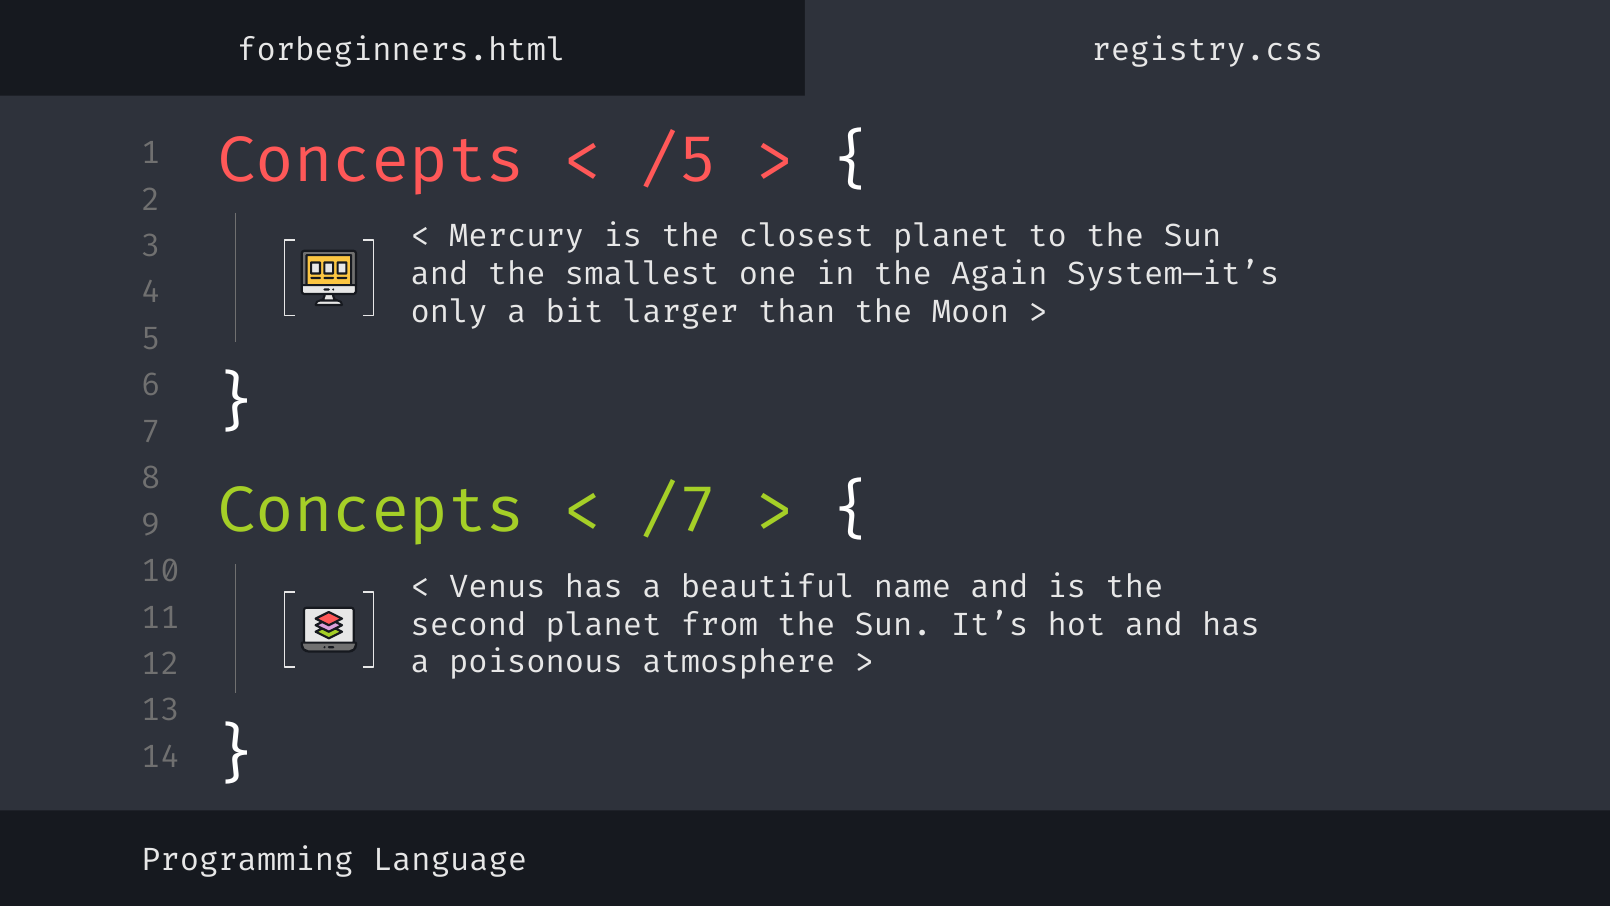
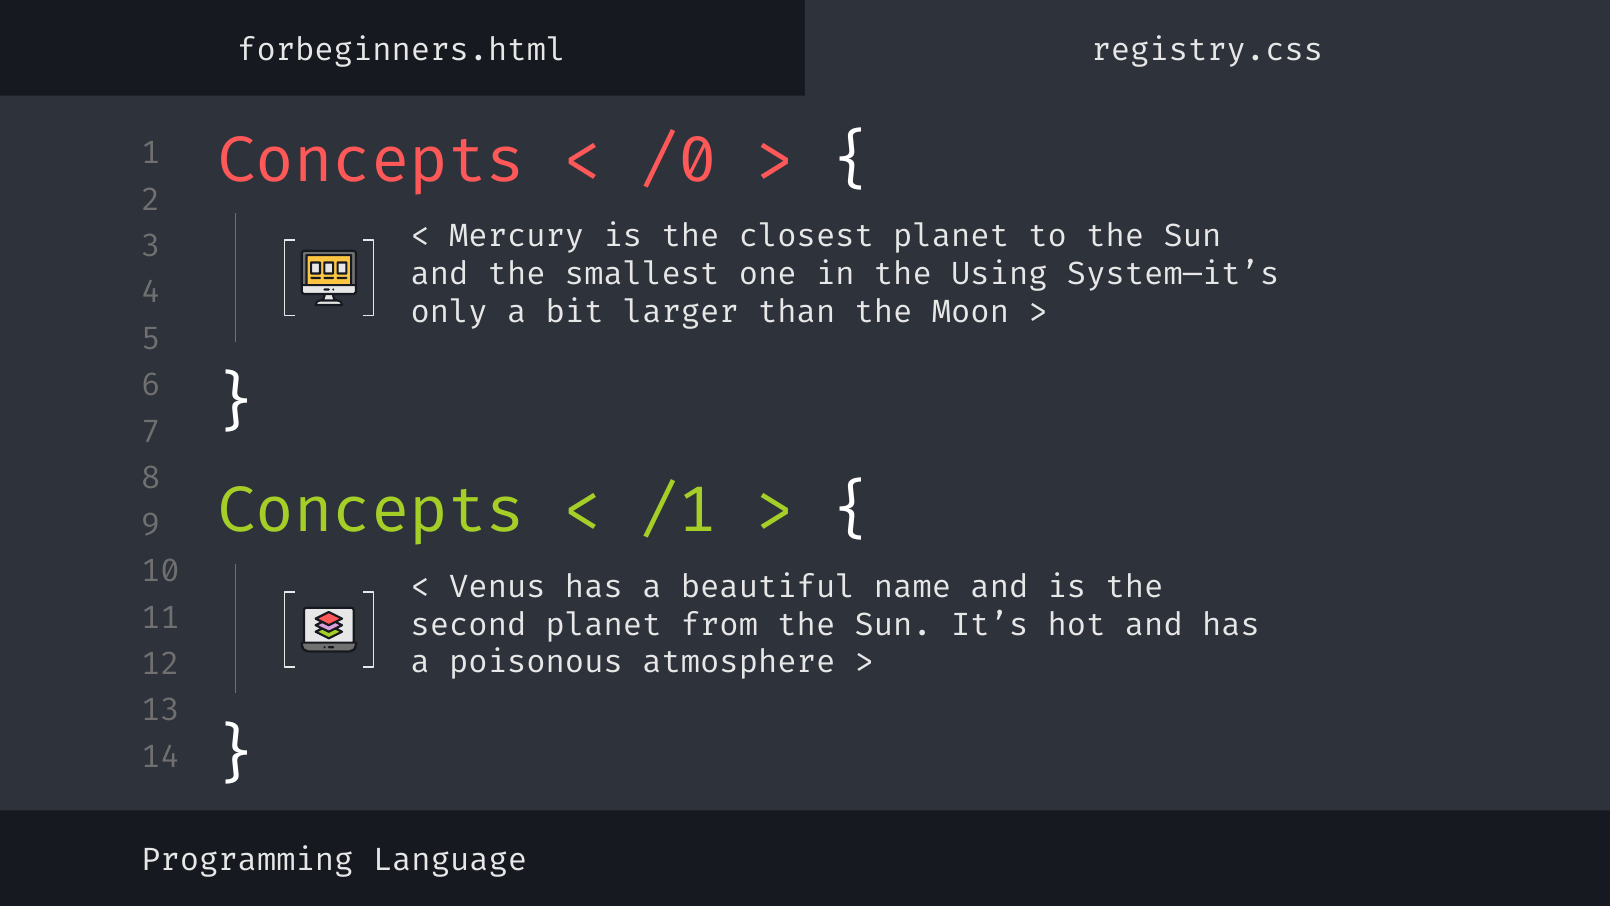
/5: /5 -> /0 (679, 160)
Again: Again -> Using (999, 274)
/7: /7 -> /1 (679, 511)
